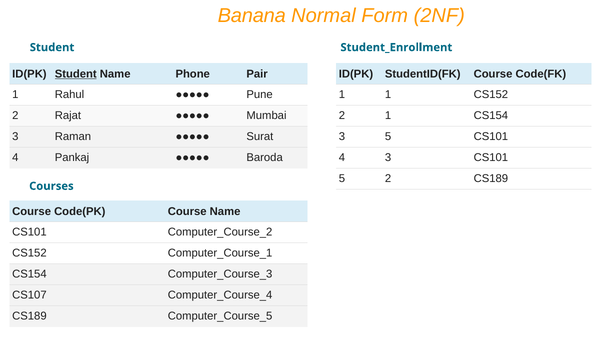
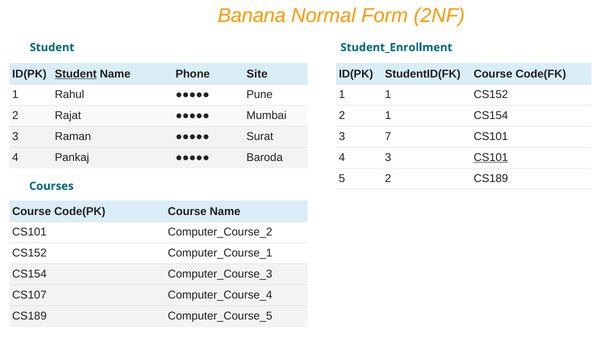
Pair: Pair -> Site (257, 74)
3 5: 5 -> 7 (388, 136)
CS101 underline: none -> present (491, 158)
